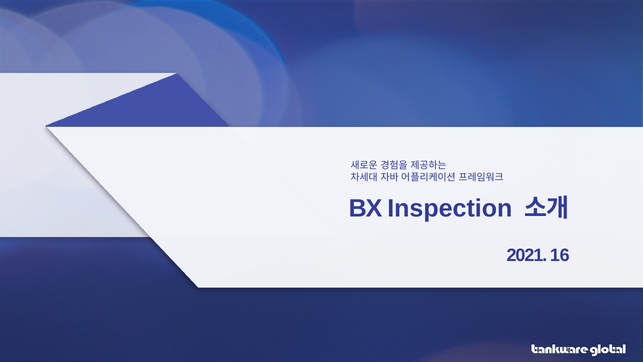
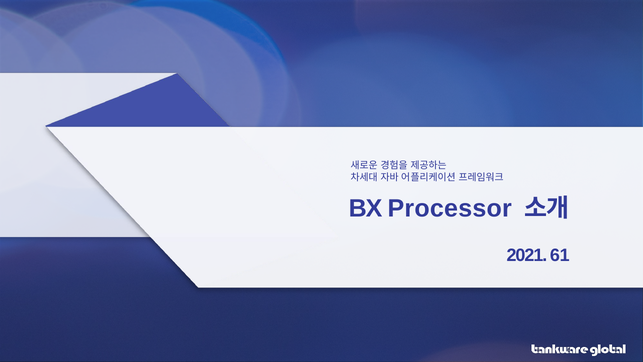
Inspection: Inspection -> Processor (450, 208)
16: 16 -> 61 (560, 255)
